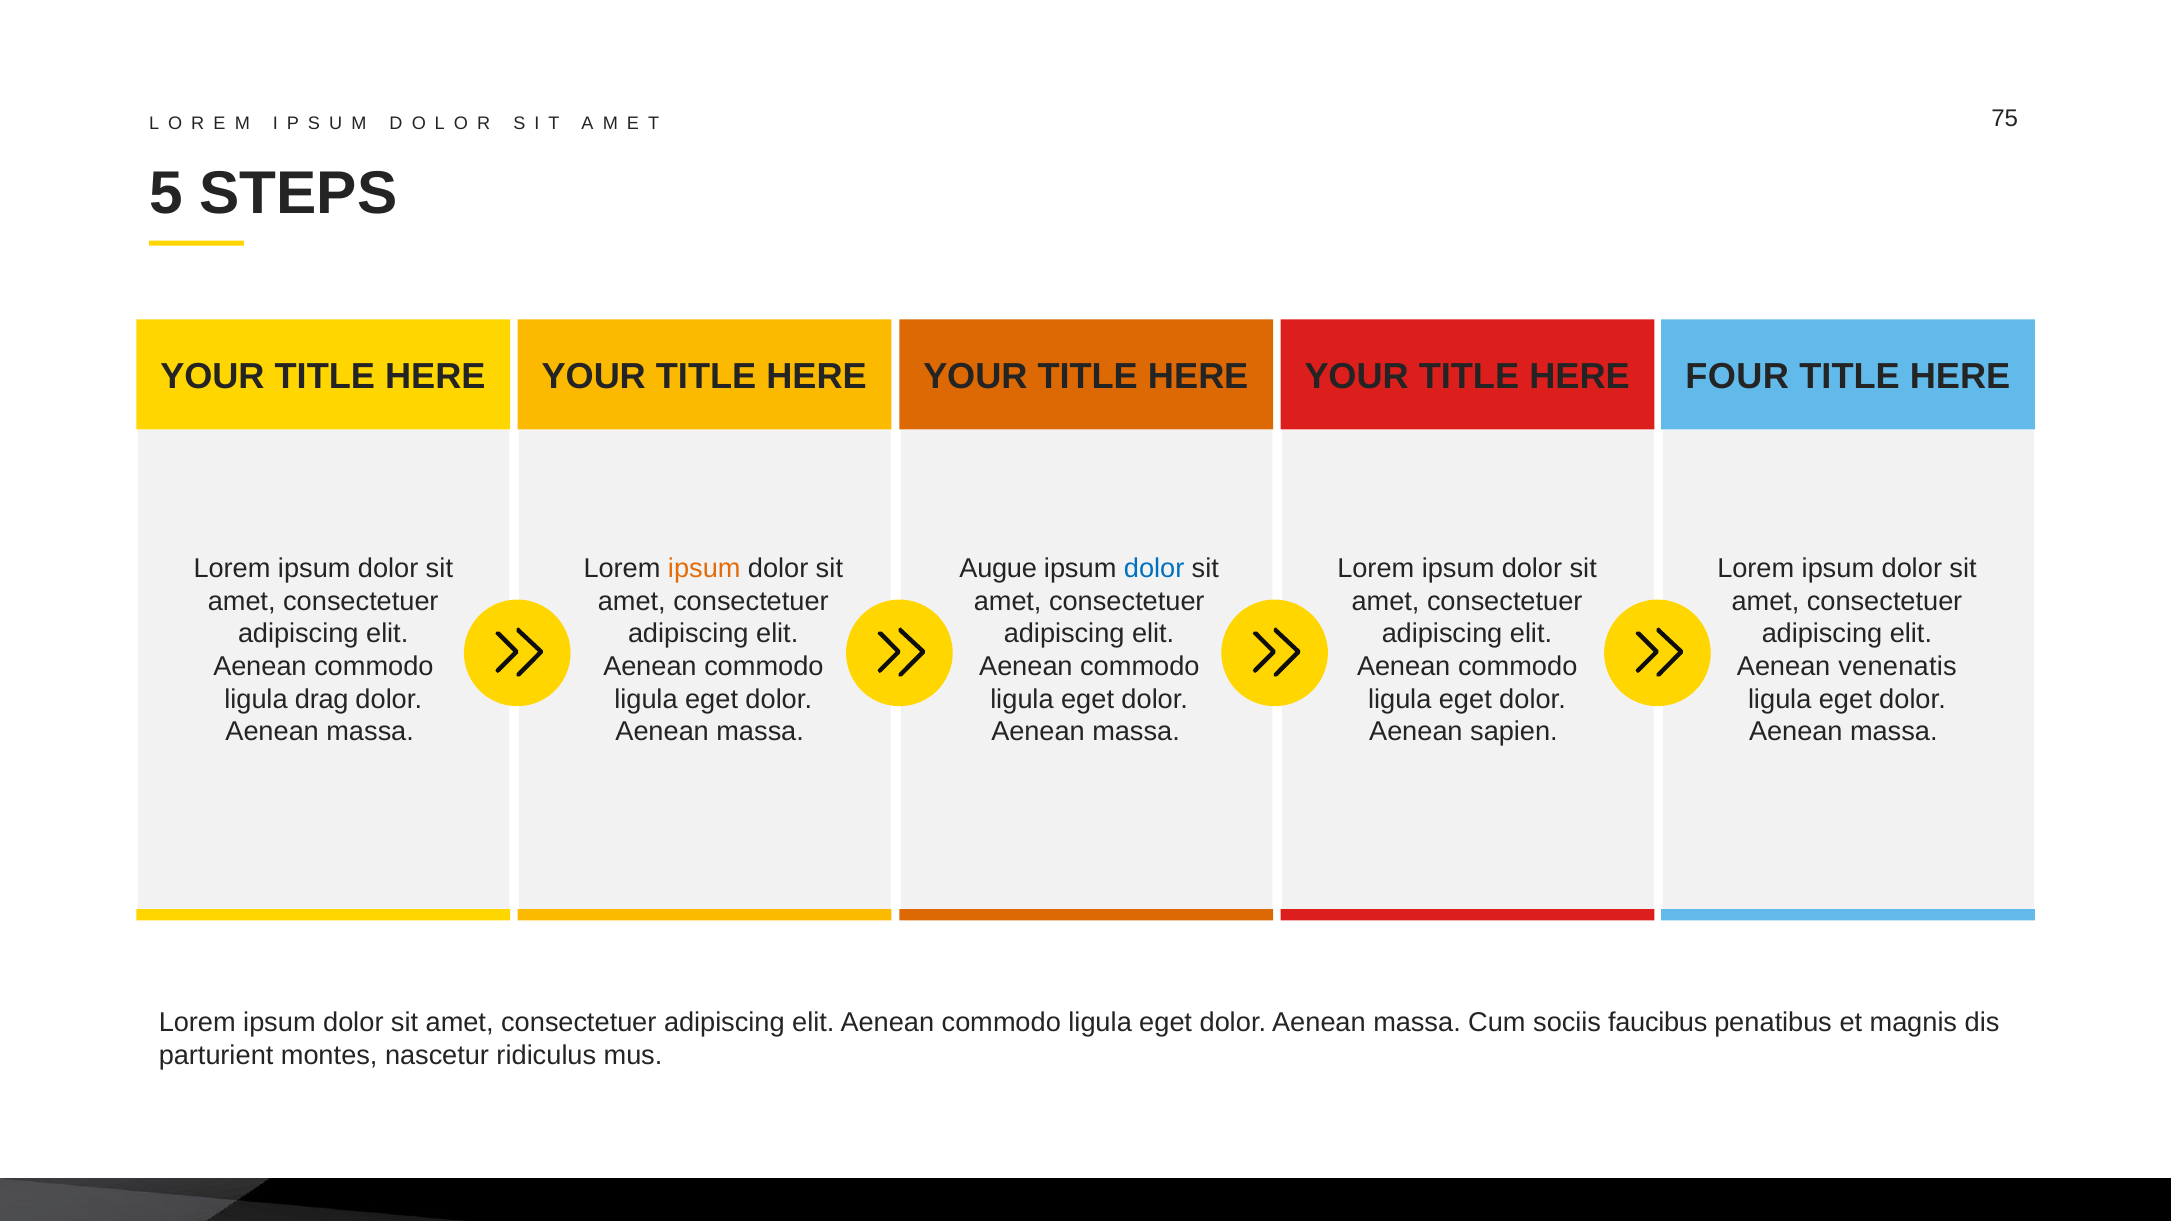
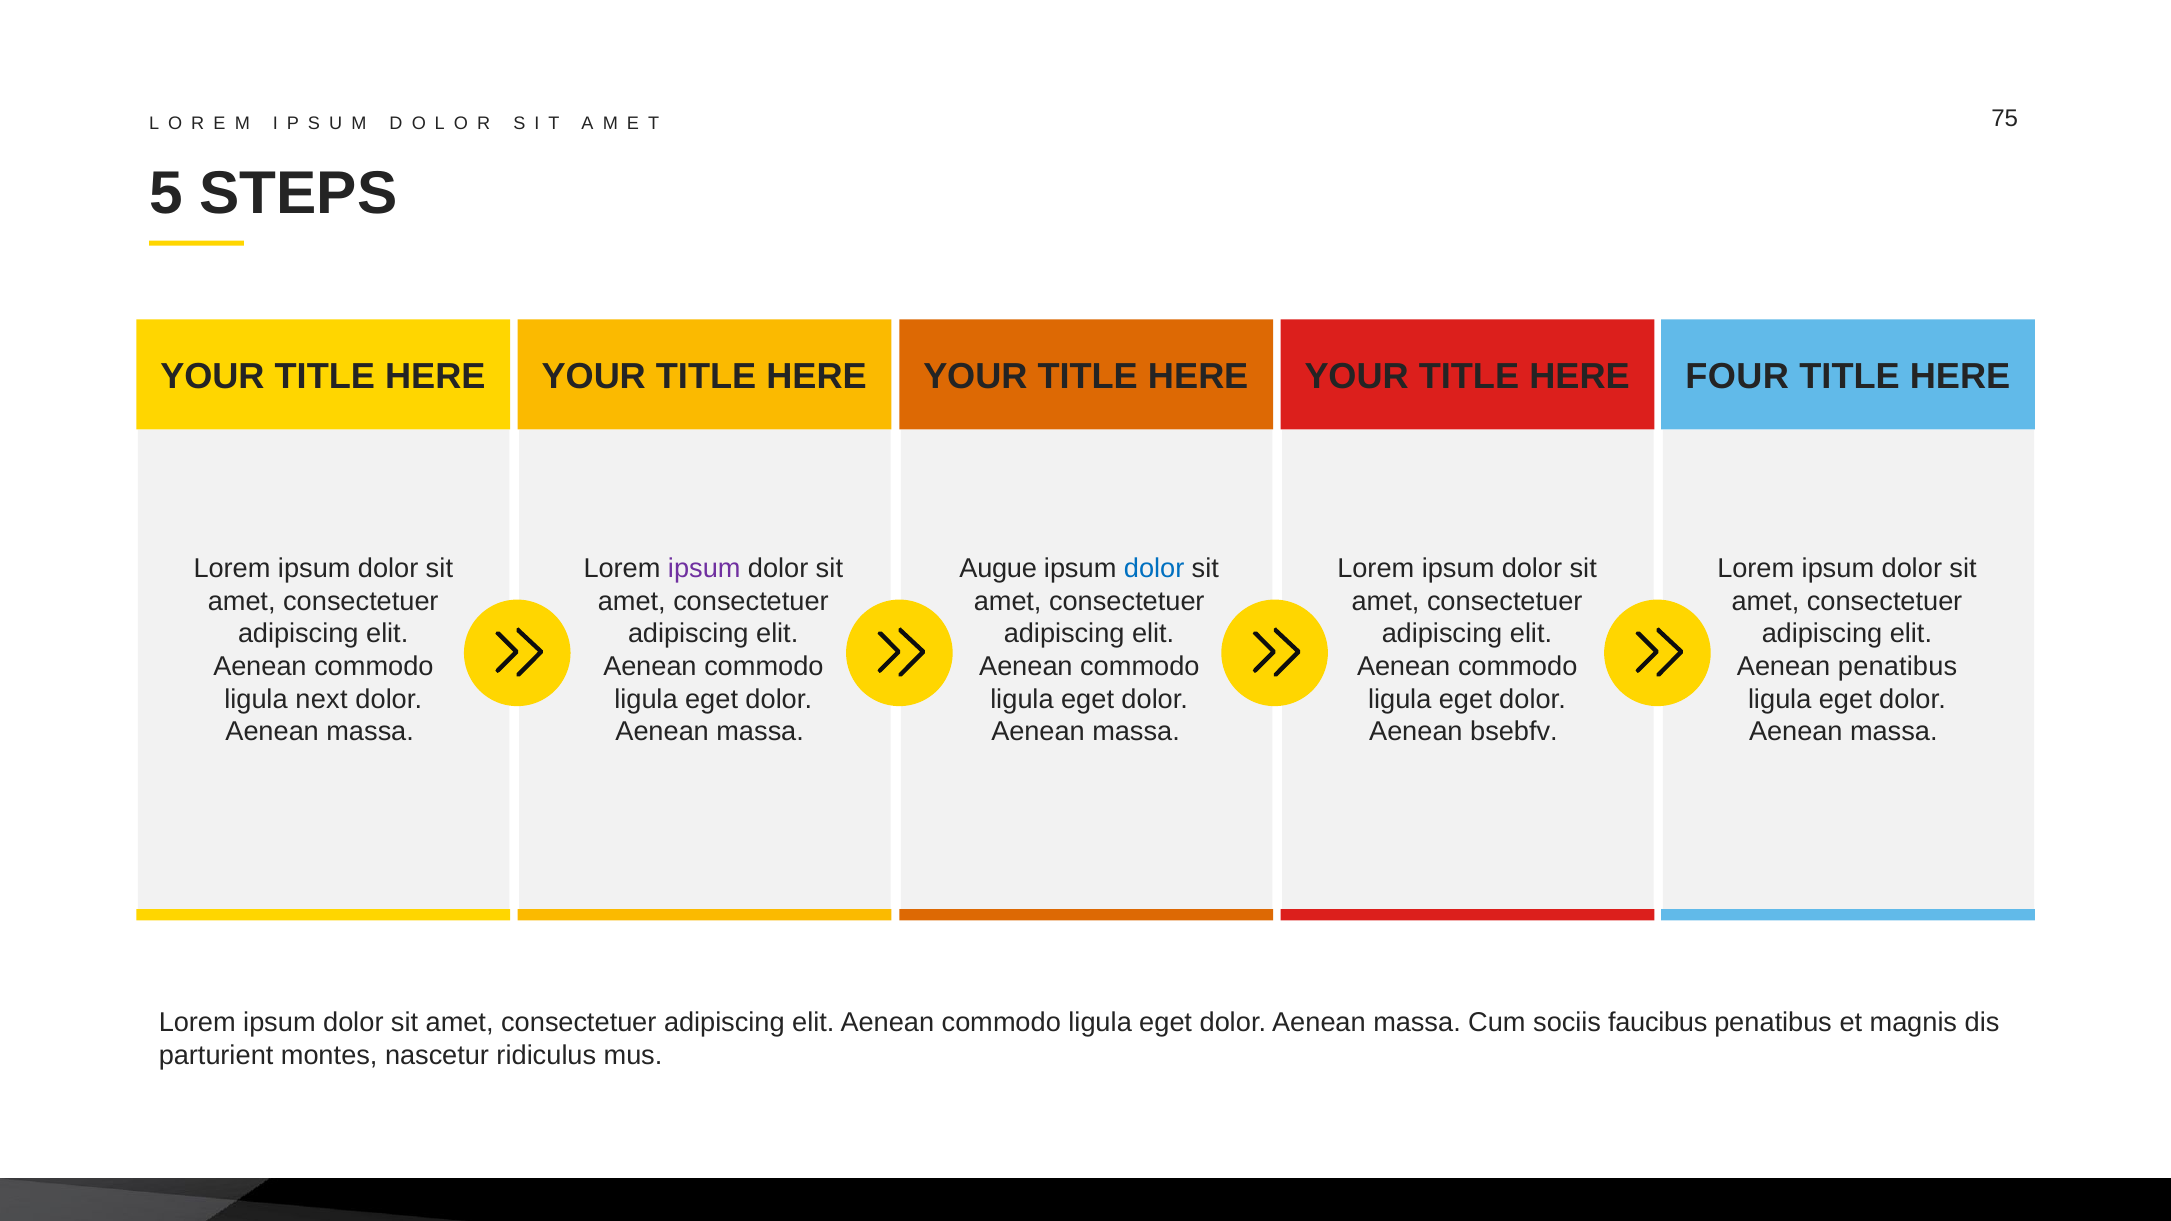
ipsum colour: orange -> purple (704, 569)
Aenean venenatis: venenatis -> penatibus (1898, 667)
drag: drag -> next (321, 699)
sapien: sapien -> bsebfv (1514, 732)
